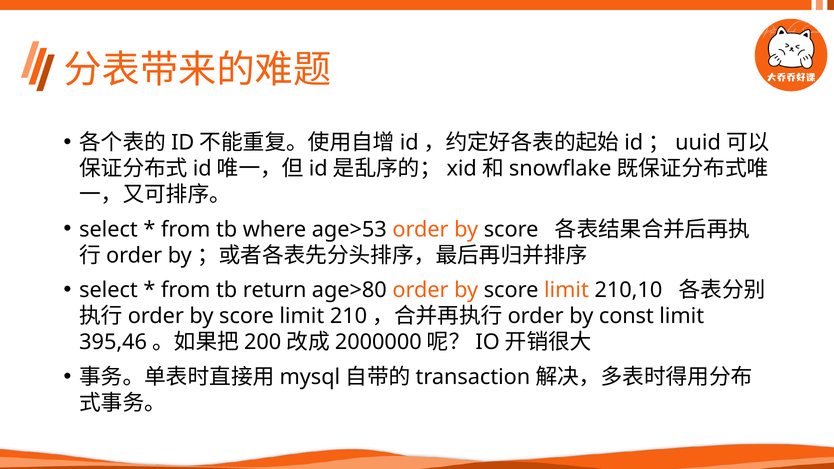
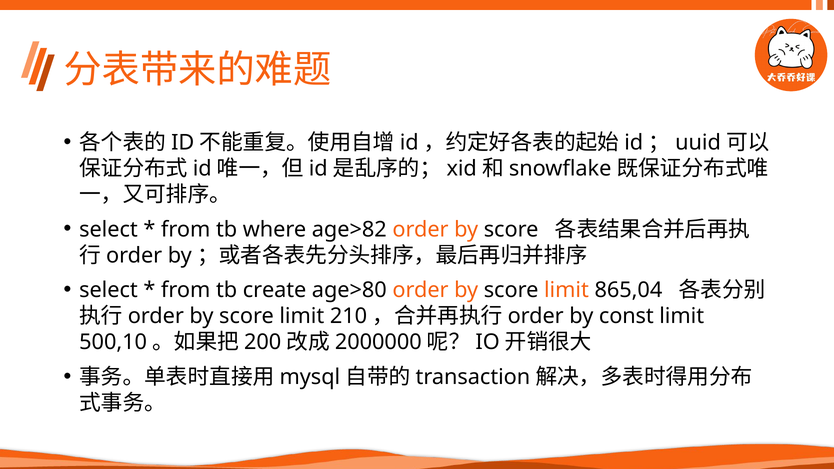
age>53: age>53 -> age>82 (349, 229)
return: return -> create (275, 290)
210,10: 210,10 -> 865,04 (628, 290)
395,46: 395,46 -> 500,10 (113, 342)
